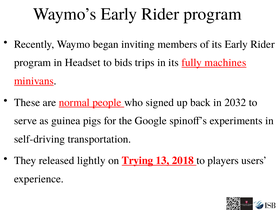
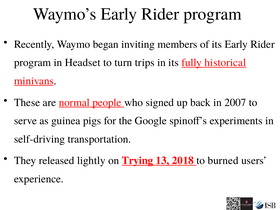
bids: bids -> turn (123, 63)
machines: machines -> historical (225, 63)
2032: 2032 -> 2007 (235, 102)
players: players -> burned (223, 161)
